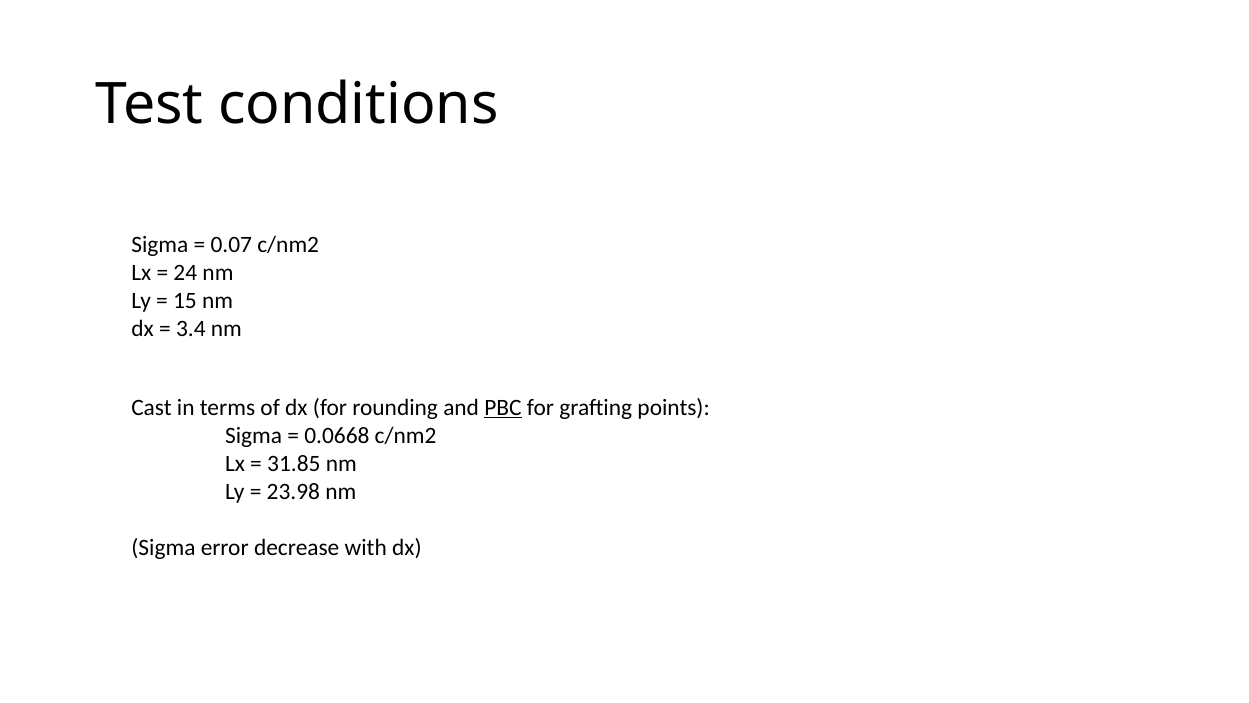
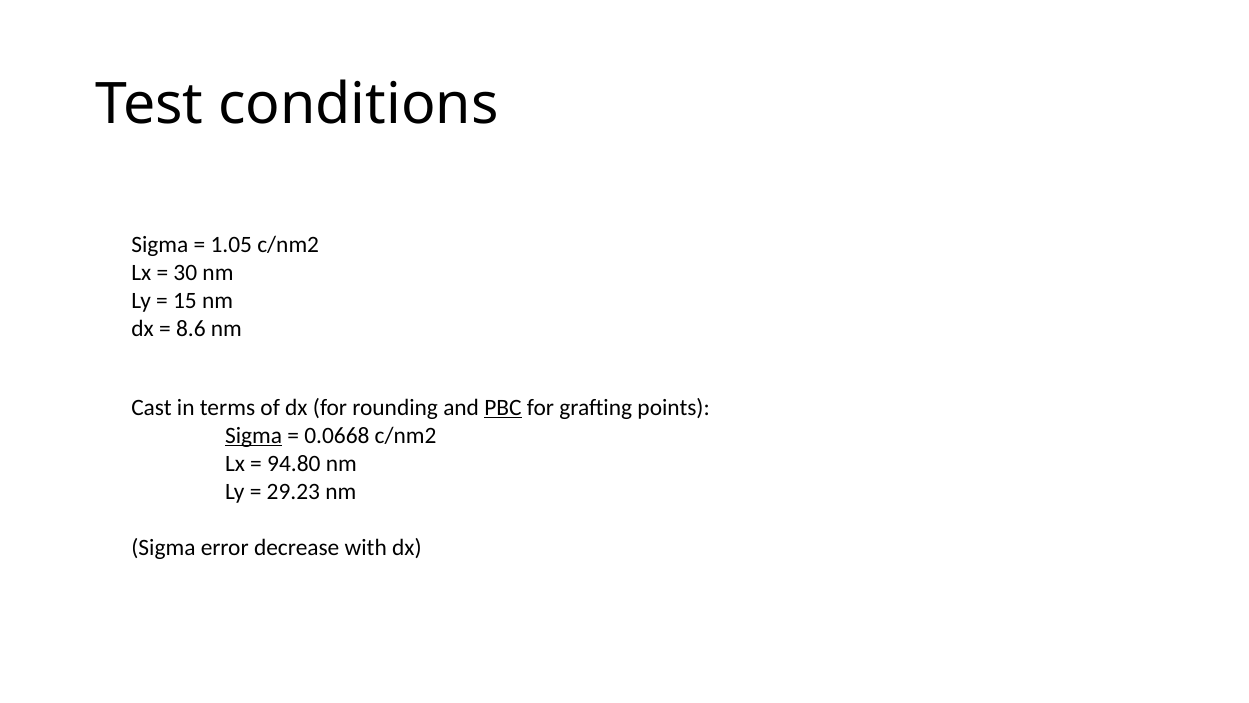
0.07: 0.07 -> 1.05 (231, 244)
24: 24 -> 30 (185, 272)
3.4: 3.4 -> 8.6 (191, 329)
Sigma underline: none -> present (254, 435)
31.85: 31.85 -> 94.80 (294, 463)
23.98: 23.98 -> 29.23 (293, 491)
